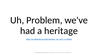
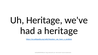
Uh Problem: Problem -> Heritage (44, 20)
